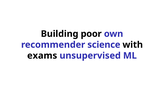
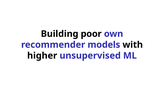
science: science -> models (104, 45)
exams: exams -> higher (42, 56)
